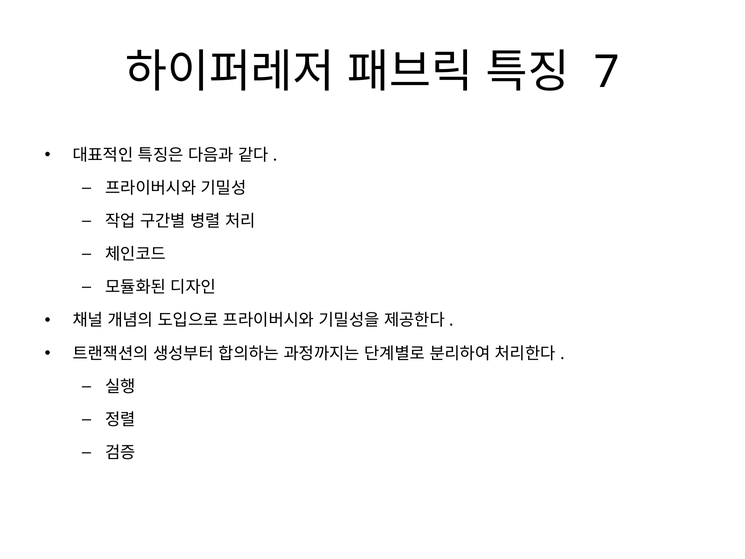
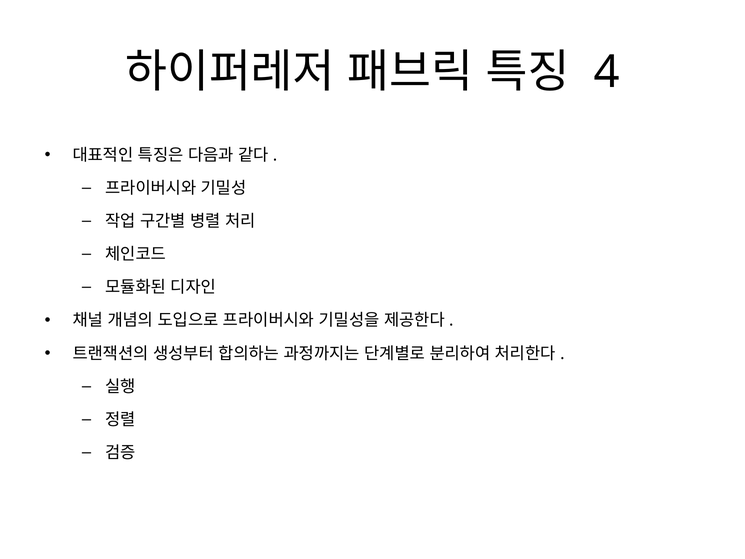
7: 7 -> 4 (607, 72)
